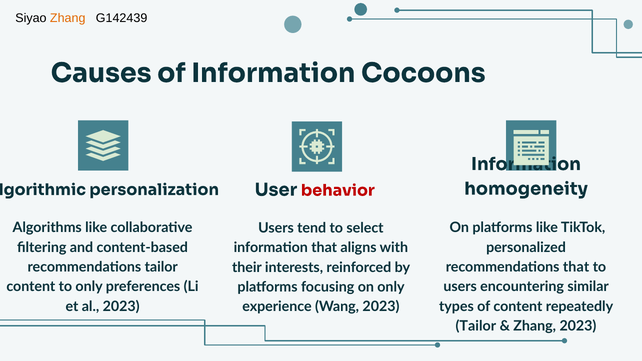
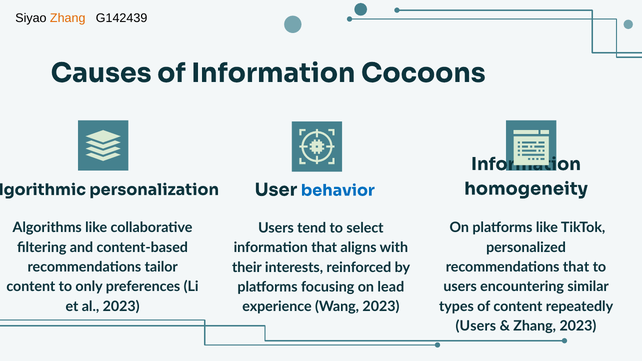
behavior colour: red -> blue (338, 190)
on only: only -> lead (391, 287)
Tailor: Tailor -> Users (476, 326)
